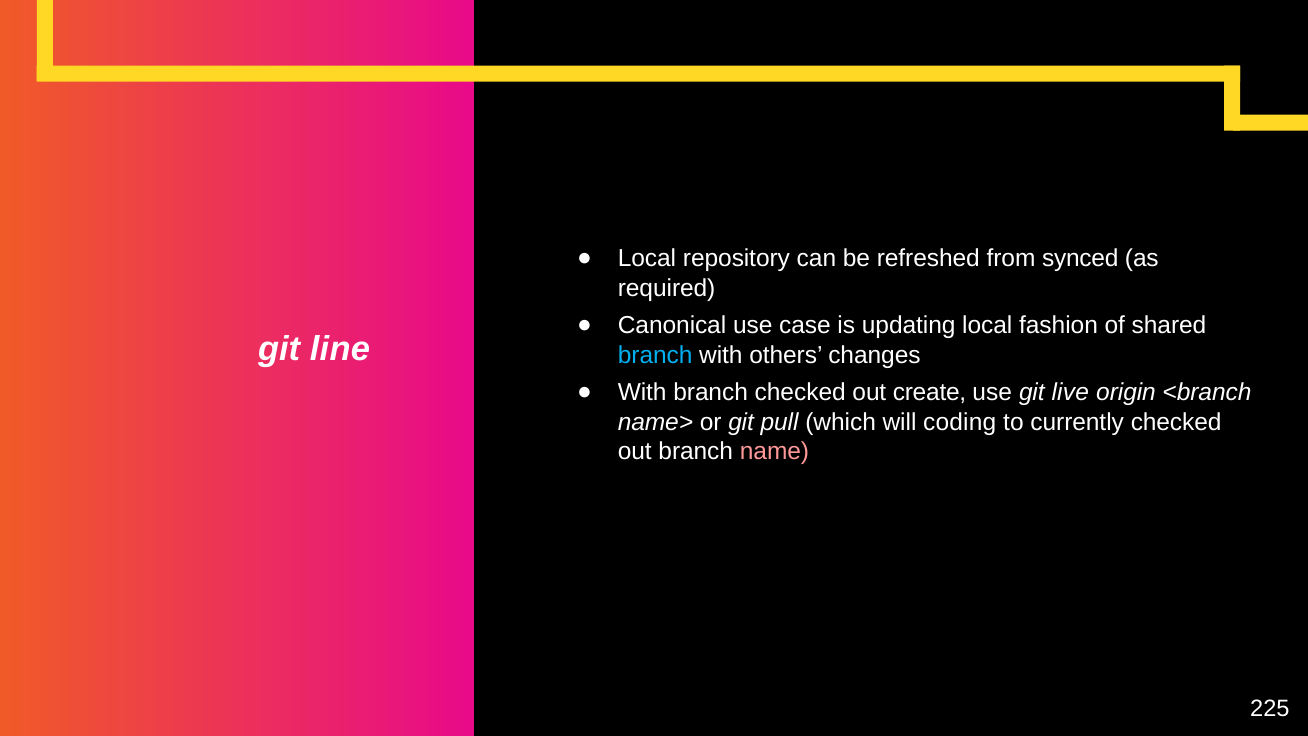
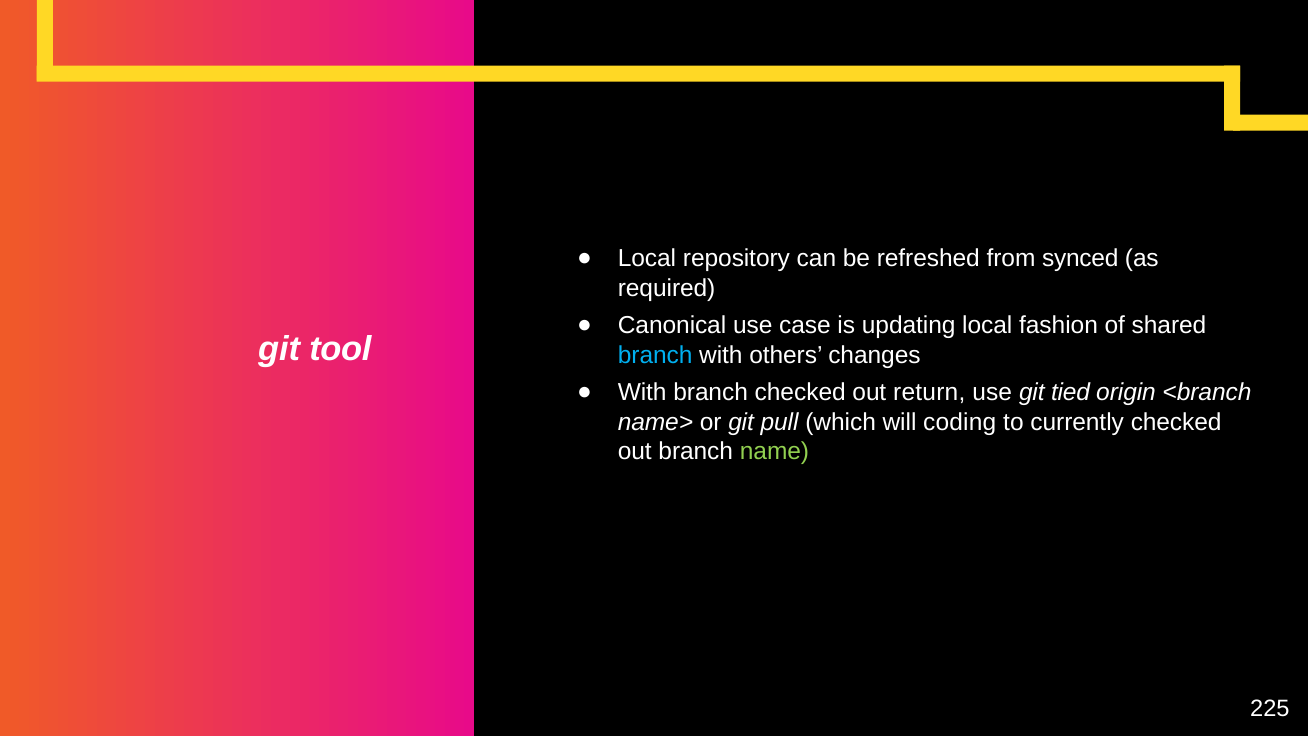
line: line -> tool (340, 349)
create: create -> return (929, 393)
live: live -> tied (1071, 393)
name colour: pink -> light green (774, 451)
